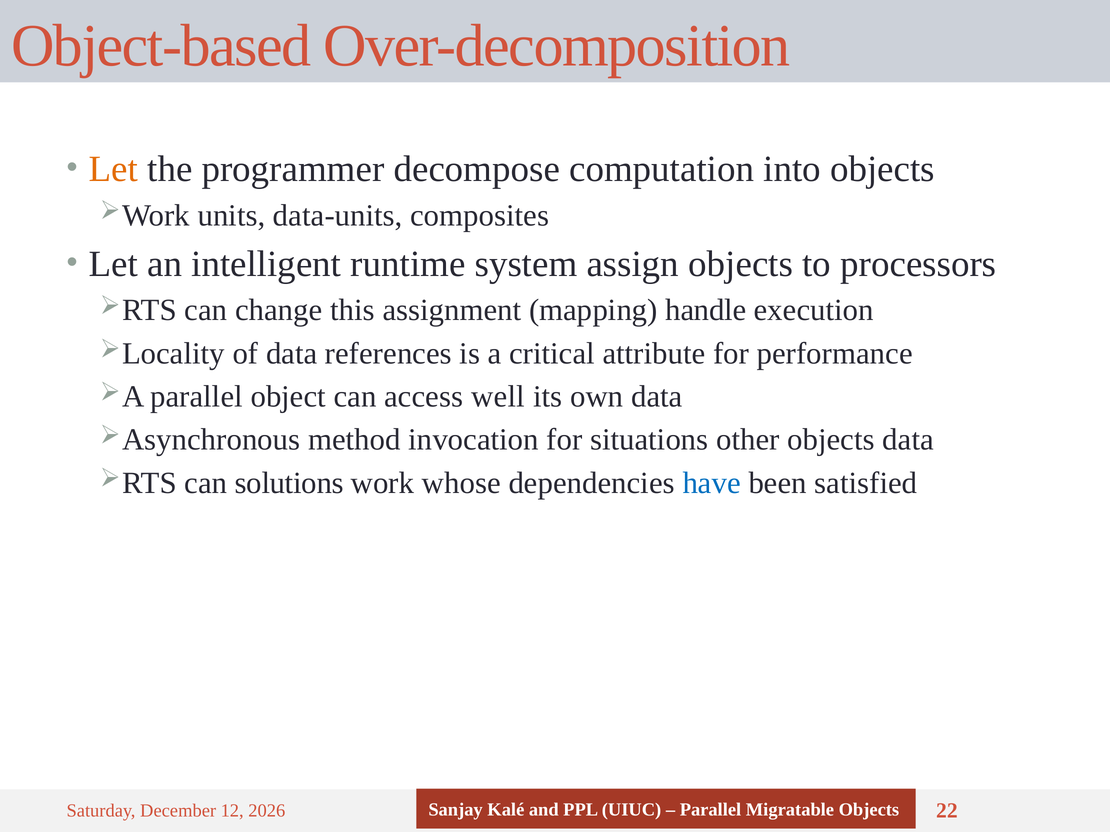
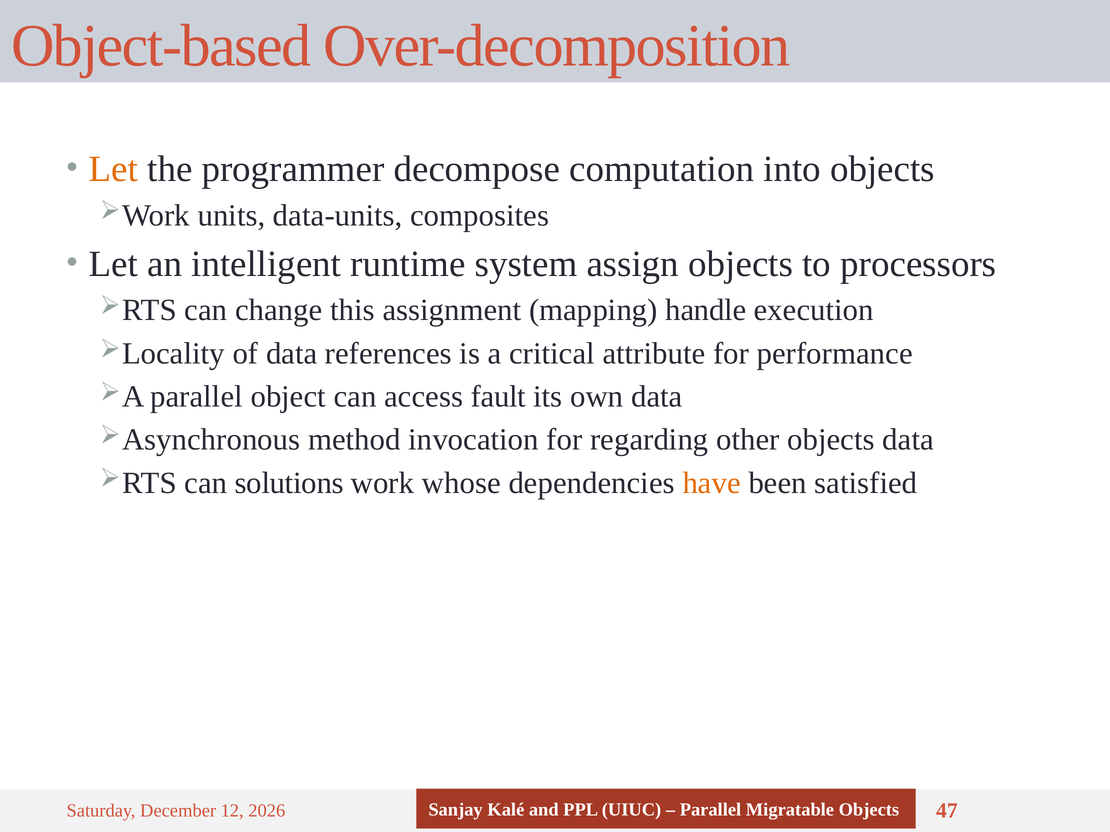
well: well -> fault (498, 397)
situations: situations -> regarding (649, 440)
have colour: blue -> orange (712, 483)
22: 22 -> 47 (947, 811)
